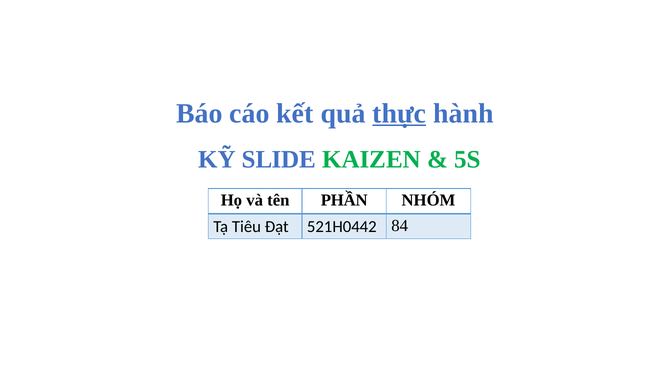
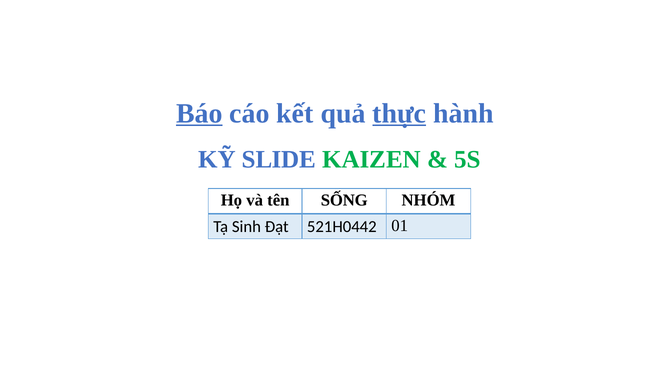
Báo underline: none -> present (199, 113)
PHẦN: PHẦN -> SỐNG (344, 200)
Tiêu: Tiêu -> Sinh (246, 226)
84: 84 -> 01 (400, 225)
